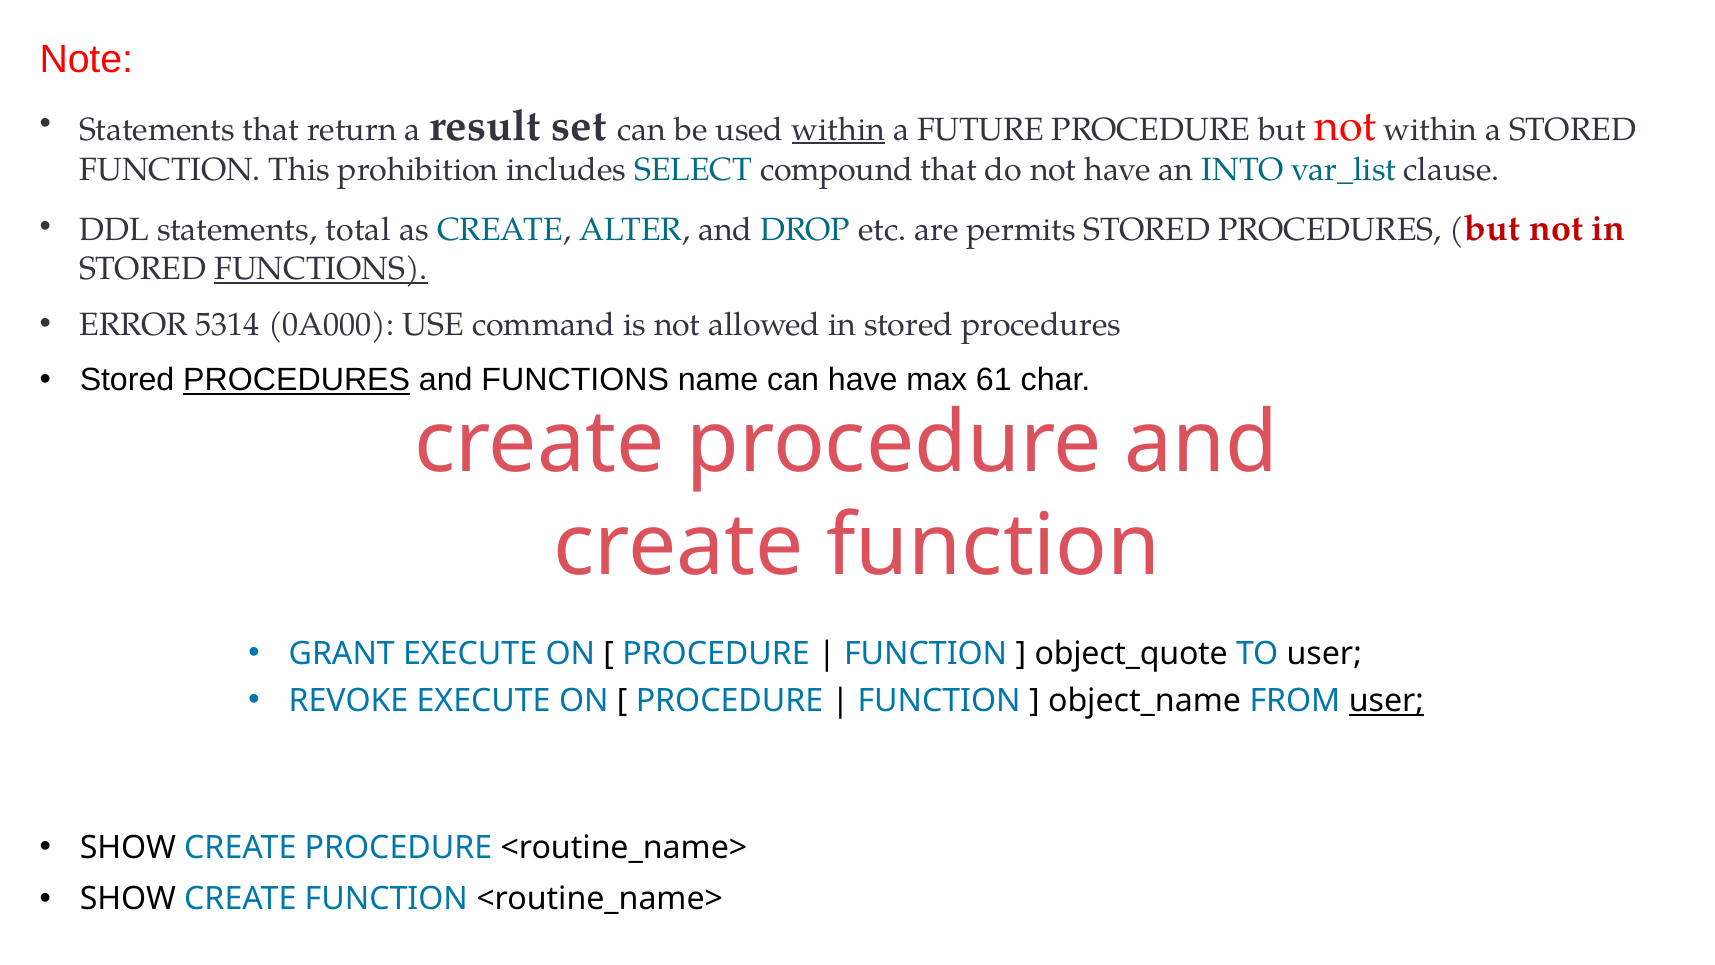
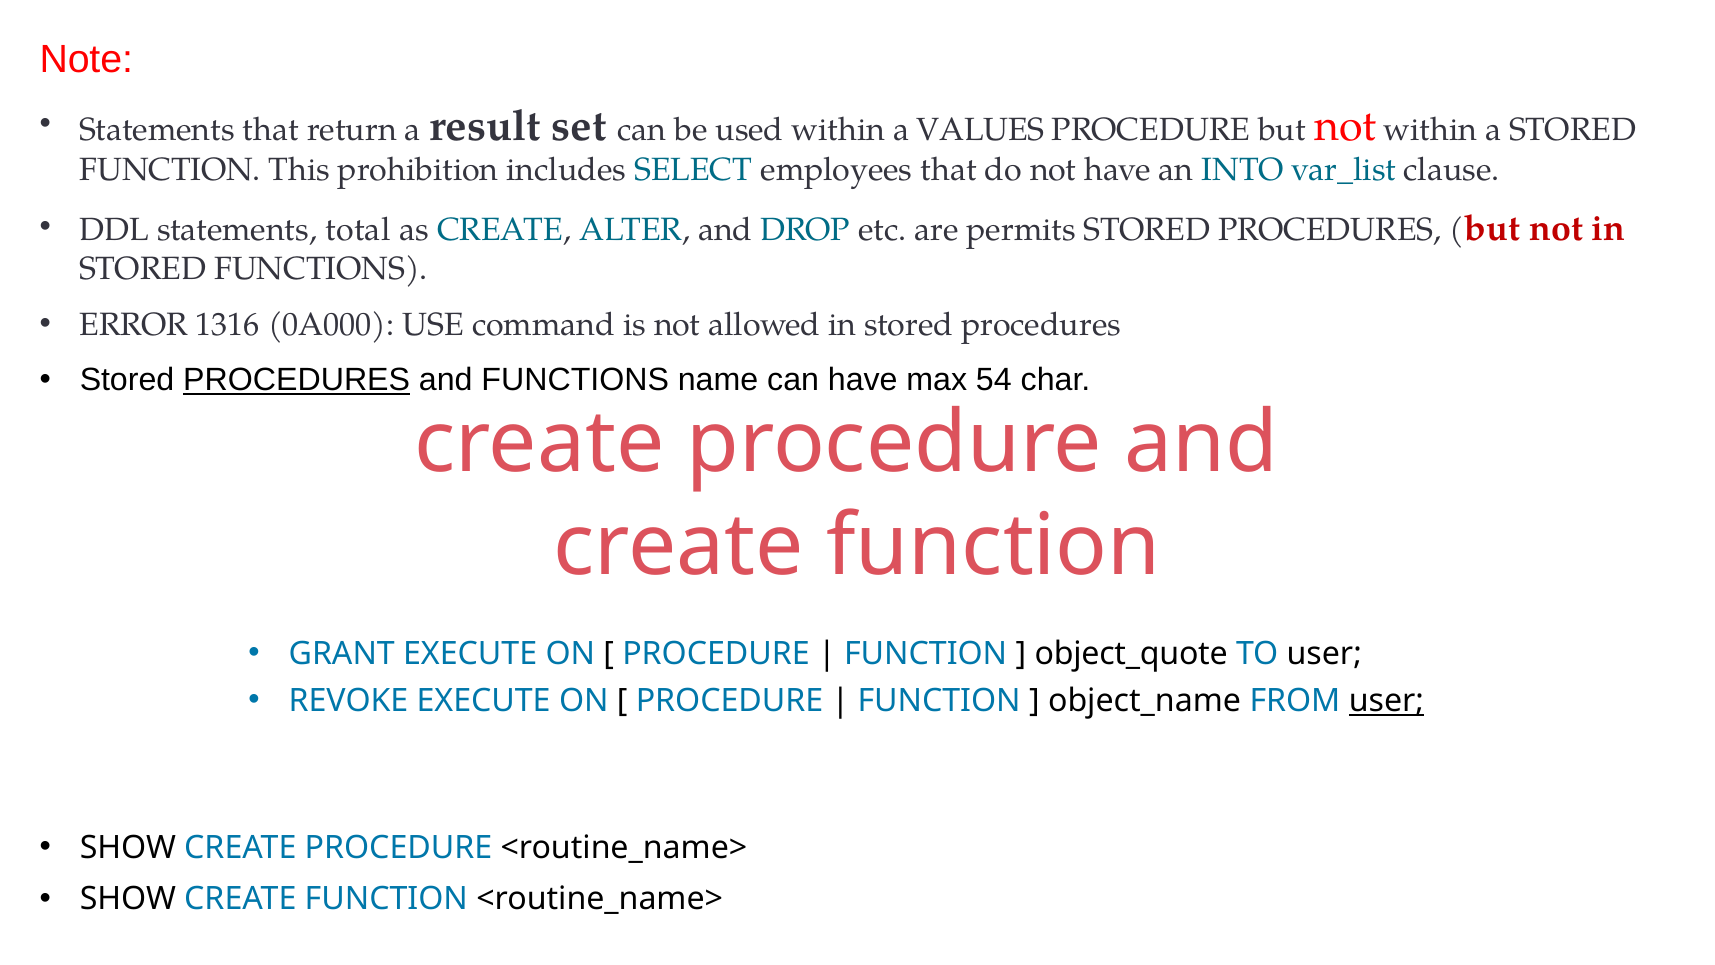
within underline: present -> none (838, 129)
FUTURE: FUTURE -> VALUES (981, 129)
compound: compound -> employees (837, 170)
FUNCTIONS underline: present -> none (321, 269)
5314: 5314 -> 1316 (228, 324)
61: 61 -> 54 (994, 380)
